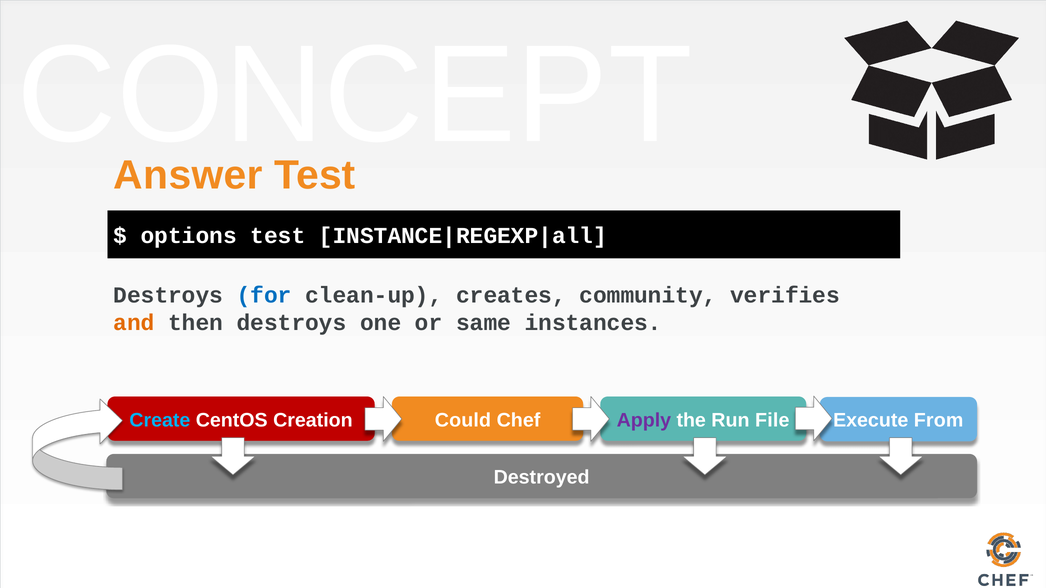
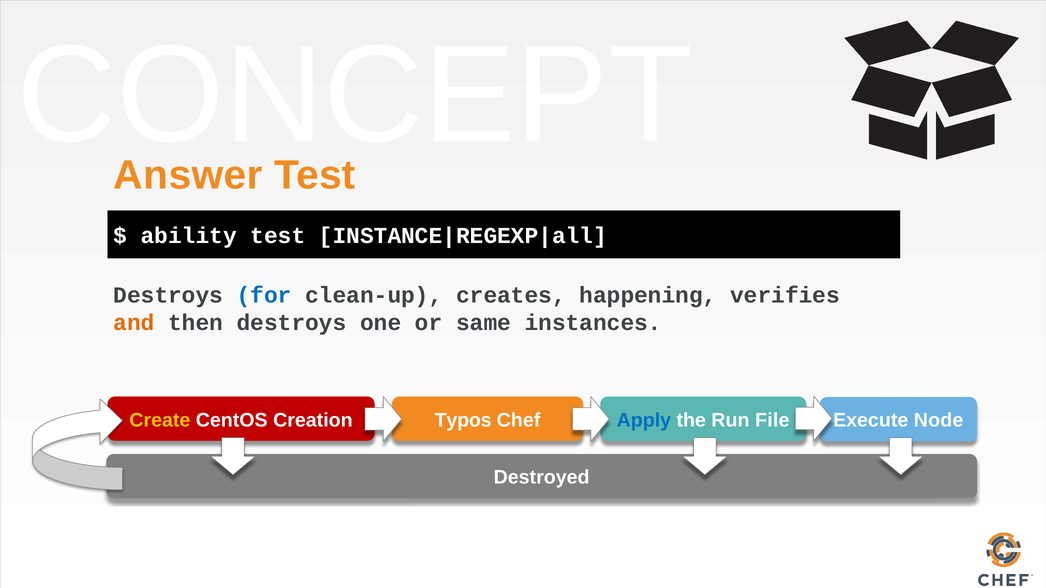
options: options -> ability (189, 236)
community: community -> happening (648, 295)
Create colour: light blue -> yellow (160, 420)
Could: Could -> Typos (463, 420)
Apply colour: purple -> blue (644, 420)
From: From -> Node (939, 421)
